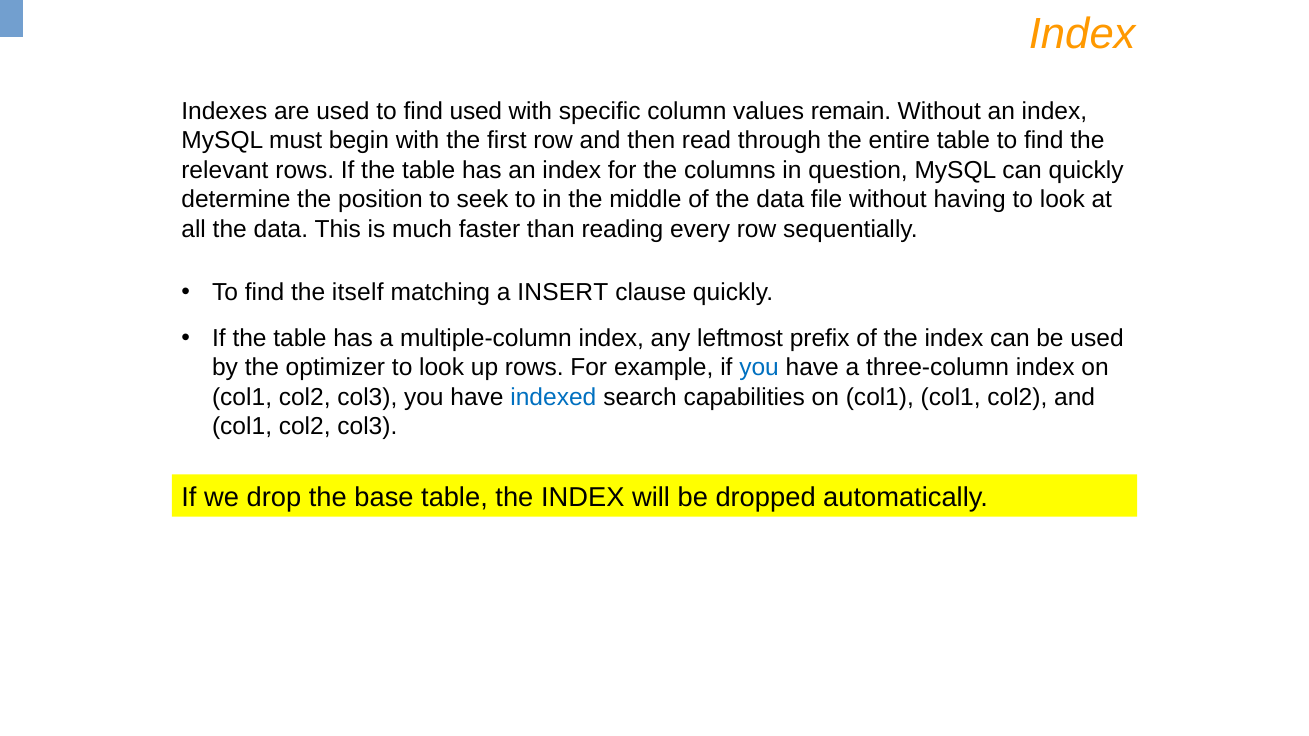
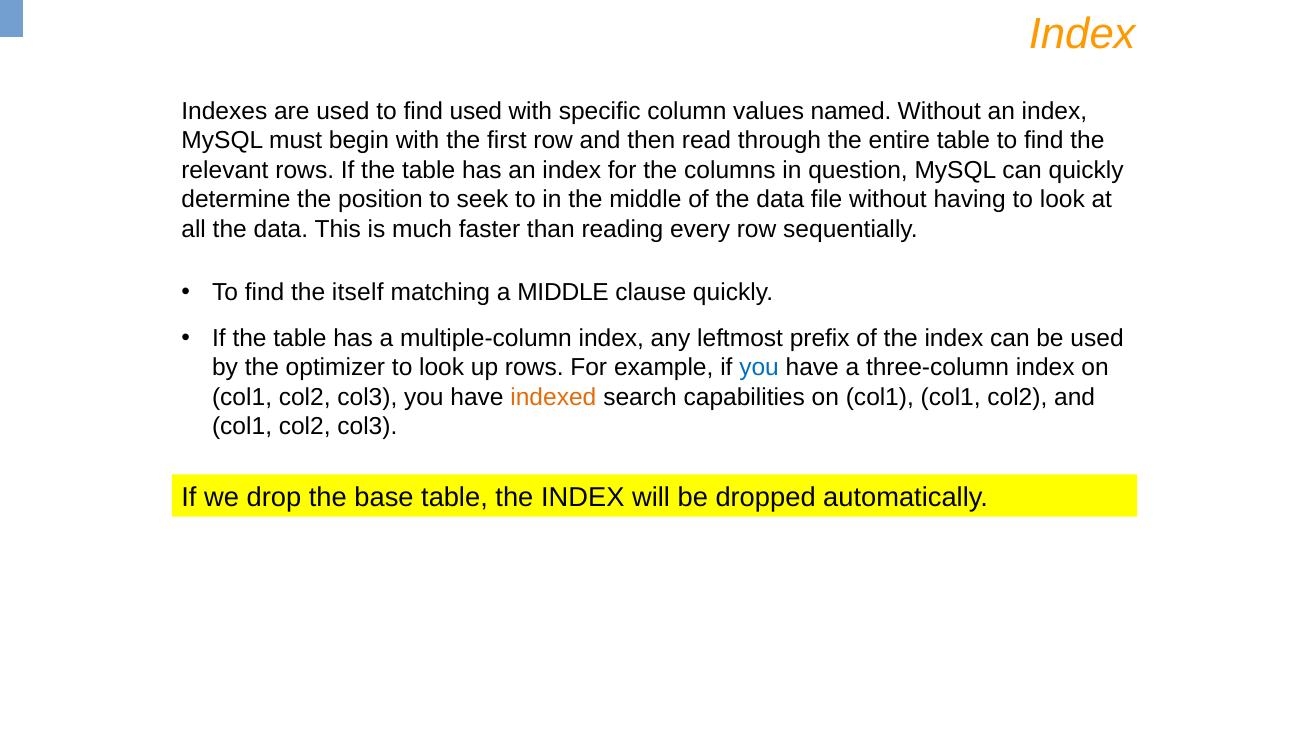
remain: remain -> named (851, 111)
a INSERT: INSERT -> MIDDLE (563, 293)
indexed colour: blue -> orange (553, 397)
